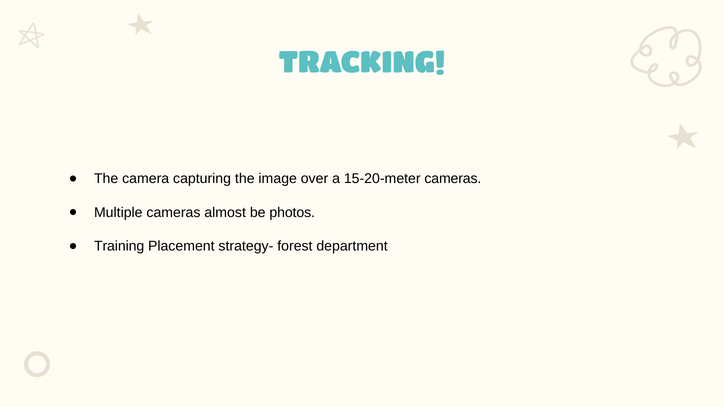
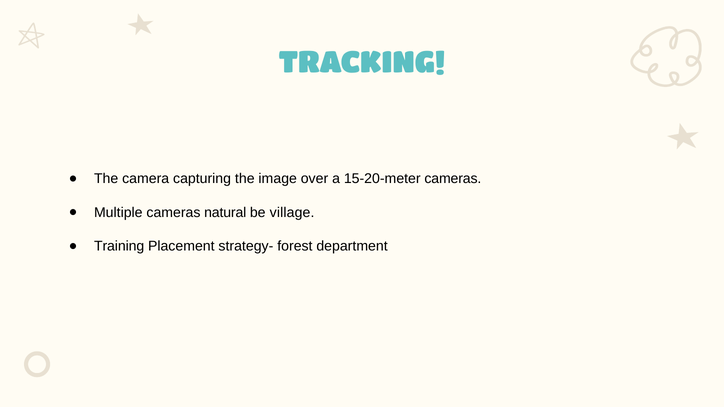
almost: almost -> natural (225, 213)
photos: photos -> village (292, 213)
